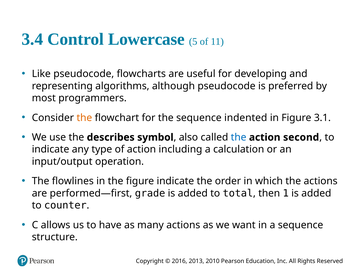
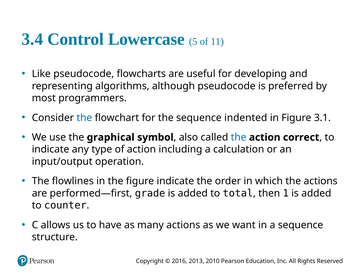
the colour: orange -> blue (84, 117)
describes: describes -> graphical (111, 137)
second: second -> correct (301, 137)
